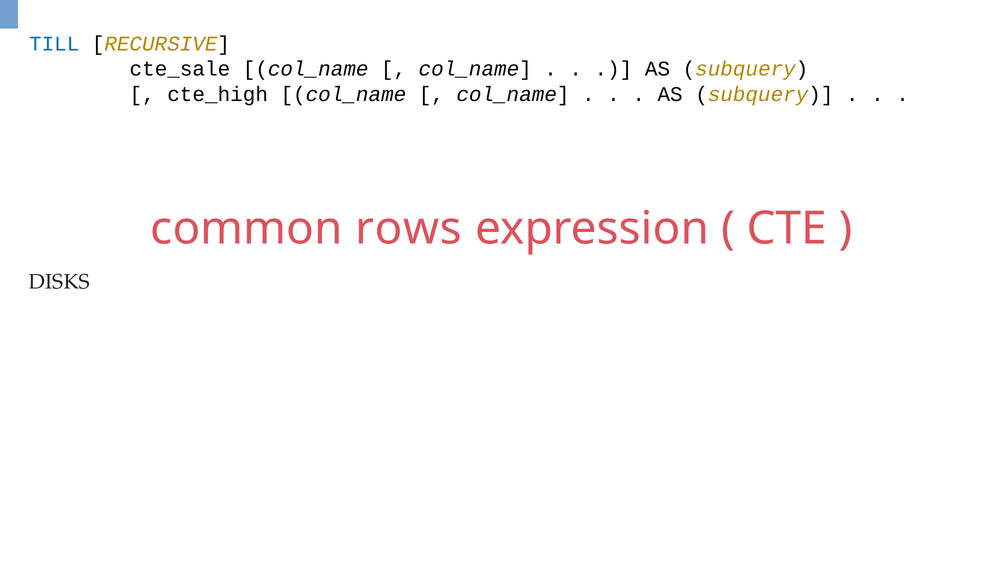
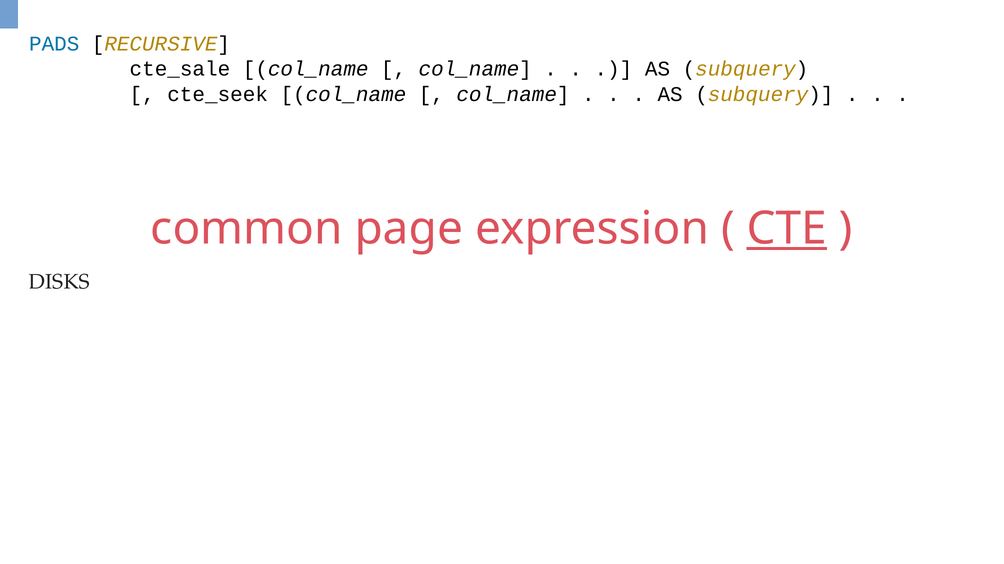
TILL: TILL -> PADS (54, 44)
cte_high: cte_high -> cte_seek (218, 94)
rows: rows -> page (409, 229)
CTE underline: none -> present (787, 229)
